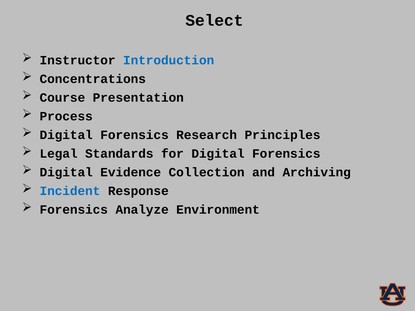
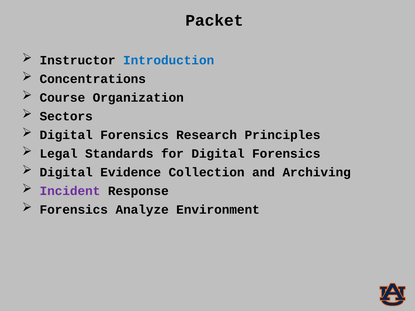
Select: Select -> Packet (214, 21)
Presentation: Presentation -> Organization (138, 98)
Process: Process -> Sectors (66, 116)
Incident colour: blue -> purple (70, 191)
